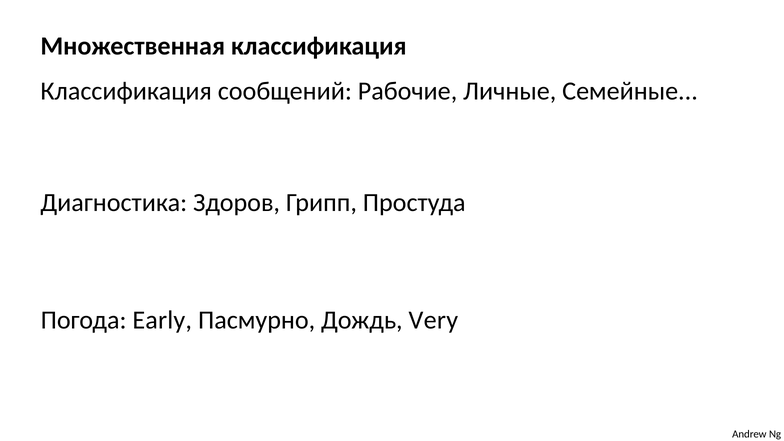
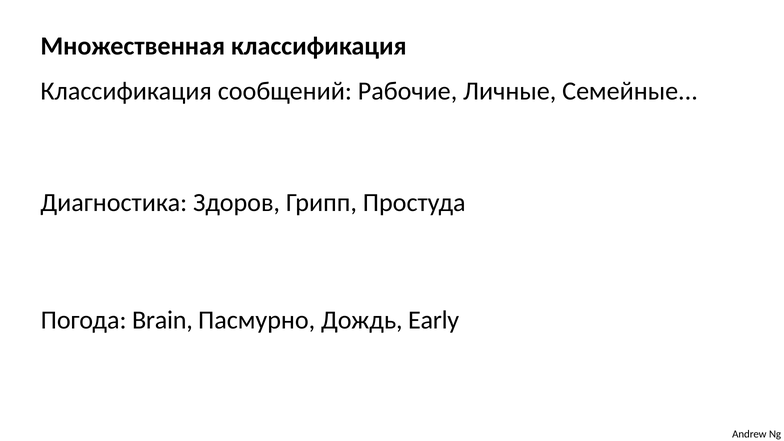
Early: Early -> Brain (162, 320)
Very: Very -> Early (434, 320)
